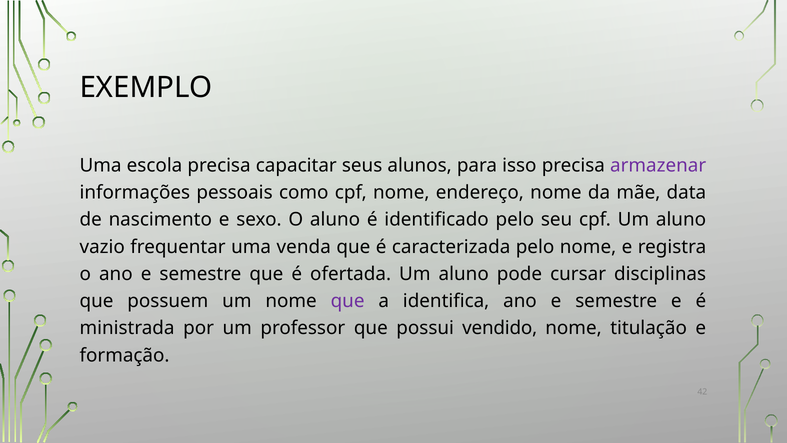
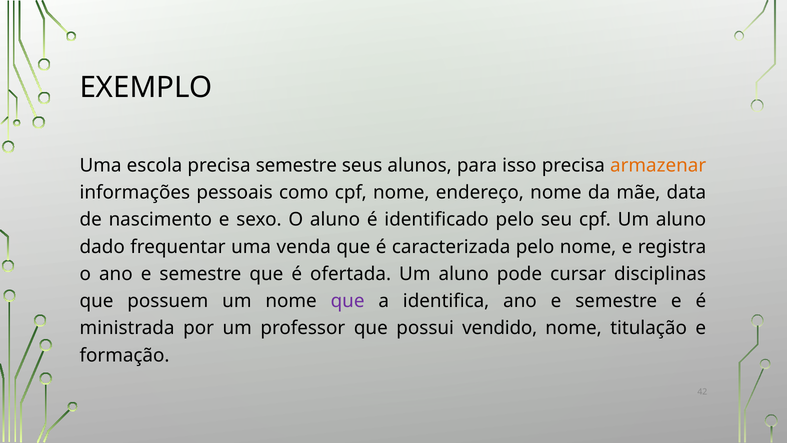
precisa capacitar: capacitar -> semestre (296, 165)
armazenar colour: purple -> orange (658, 165)
vazio: vazio -> dado (102, 247)
